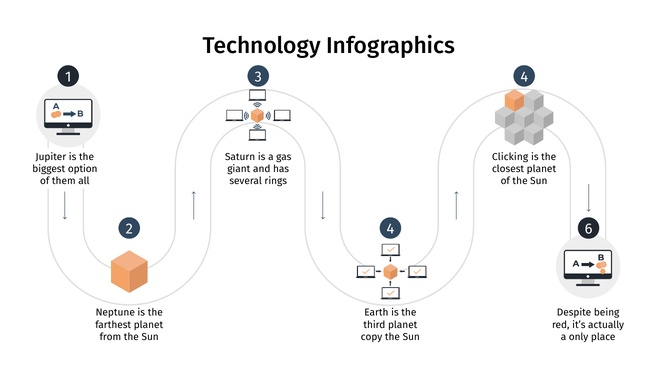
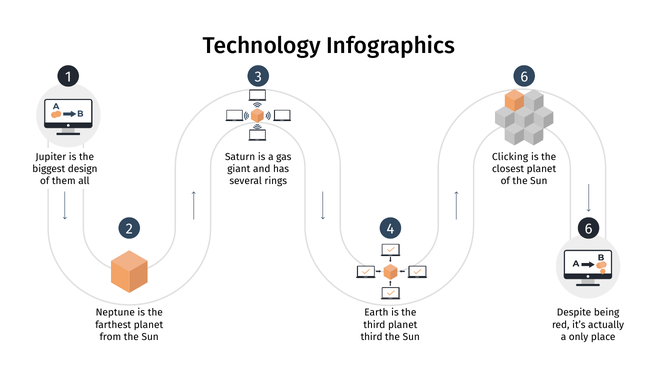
3 4: 4 -> 6 (524, 77)
option: option -> design (83, 169)
copy: copy -> third (372, 337)
